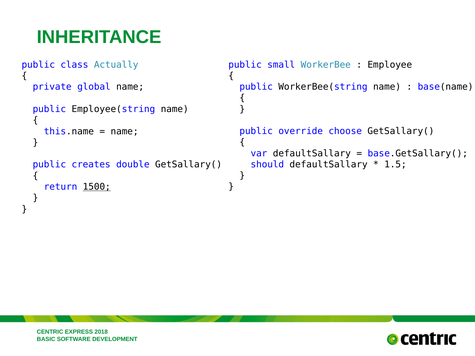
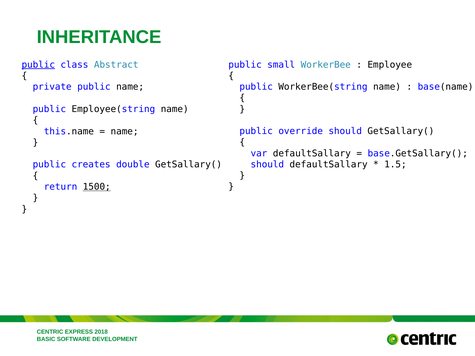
public underline: none -> present (38, 65)
Actually: Actually -> Abstract (116, 65)
private global: global -> public (94, 87)
override choose: choose -> should (345, 131)
